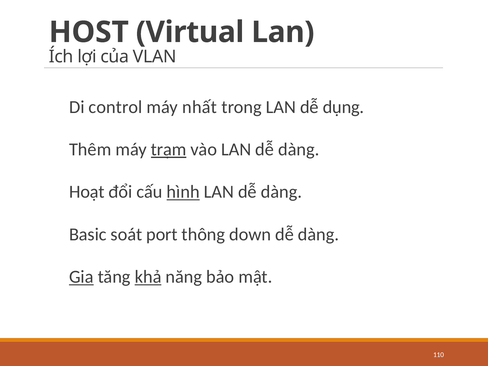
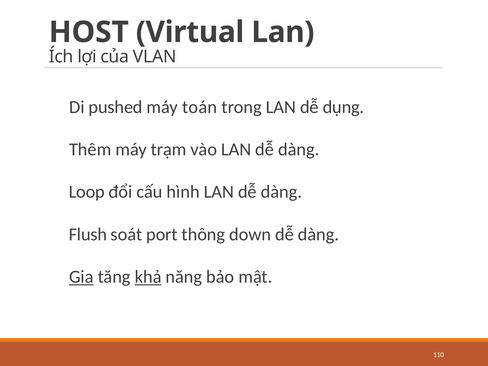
control: control -> pushed (116, 107)
nhất: nhất -> toán (200, 107)
trạm underline: present -> none (169, 149)
Hoạt: Hoạt -> Loop (87, 192)
hình underline: present -> none (183, 192)
Basic: Basic -> Flush (88, 234)
